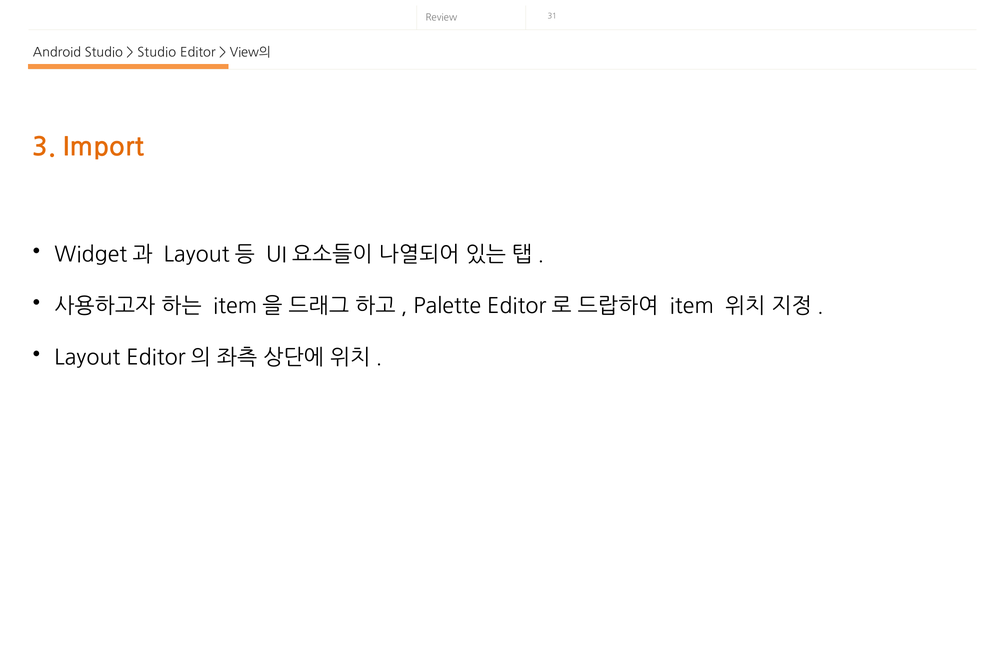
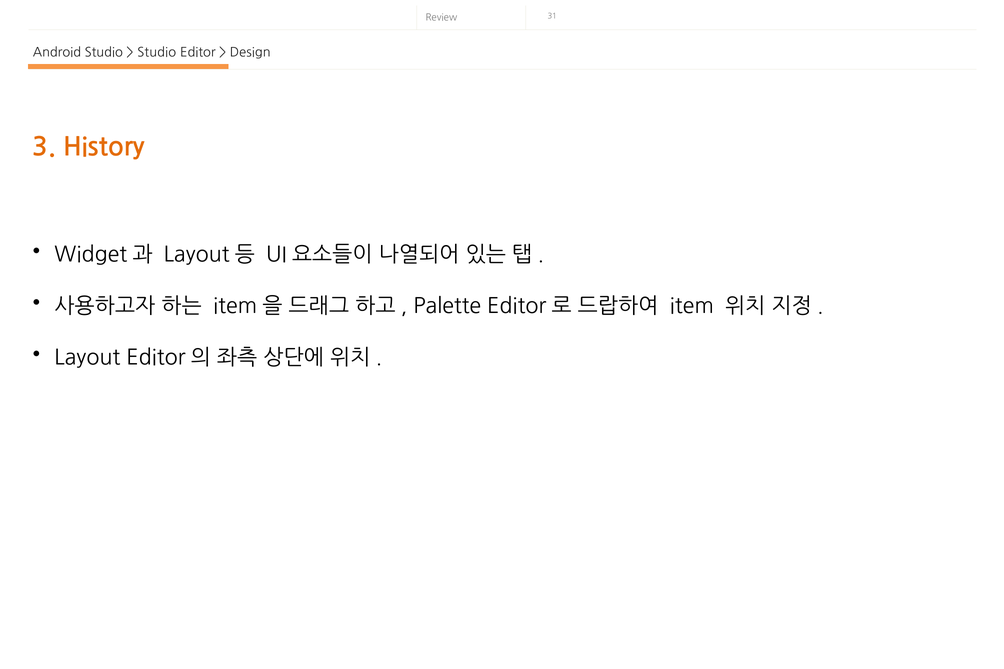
View의: View의 -> Design (250, 52)
Import: Import -> History (104, 147)
